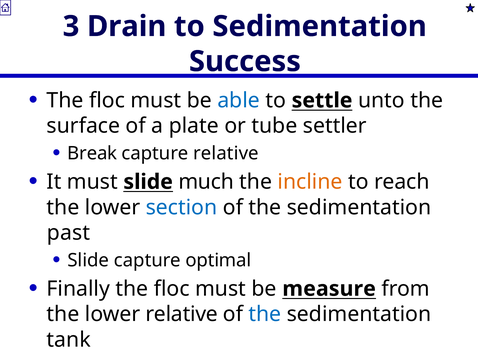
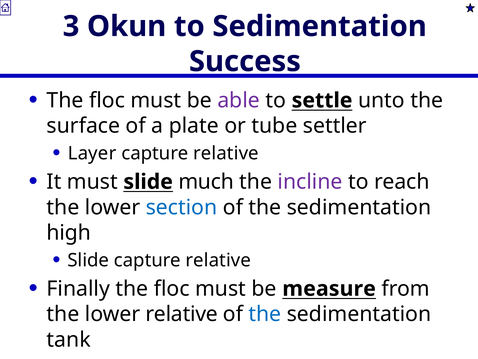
Drain: Drain -> Okun (127, 26)
able colour: blue -> purple (239, 100)
Break: Break -> Layer (92, 153)
incline colour: orange -> purple (310, 182)
past: past -> high (69, 233)
Slide capture optimal: optimal -> relative (218, 260)
